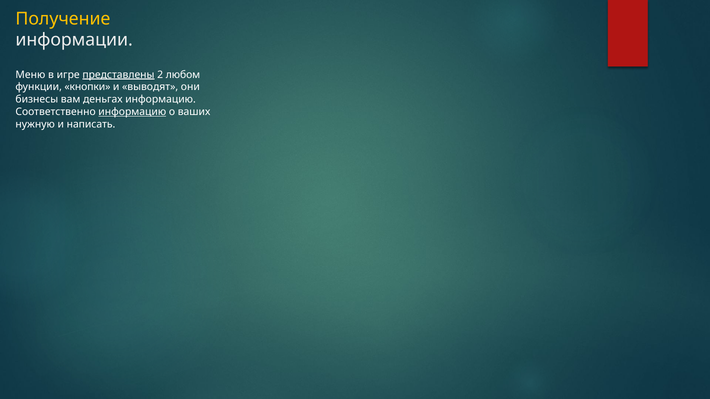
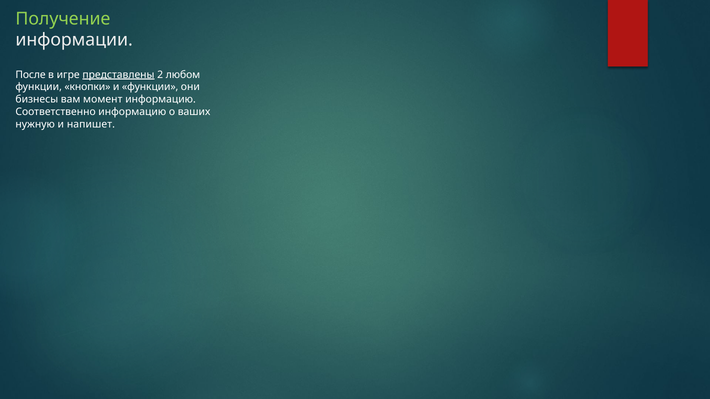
Получение colour: yellow -> light green (63, 19)
Меню: Меню -> После (31, 75)
и выводят: выводят -> функции (150, 87)
деньгах: деньгах -> момент (103, 100)
информацию underline: present -> none (132, 112)
написать: написать -> напишет (91, 124)
